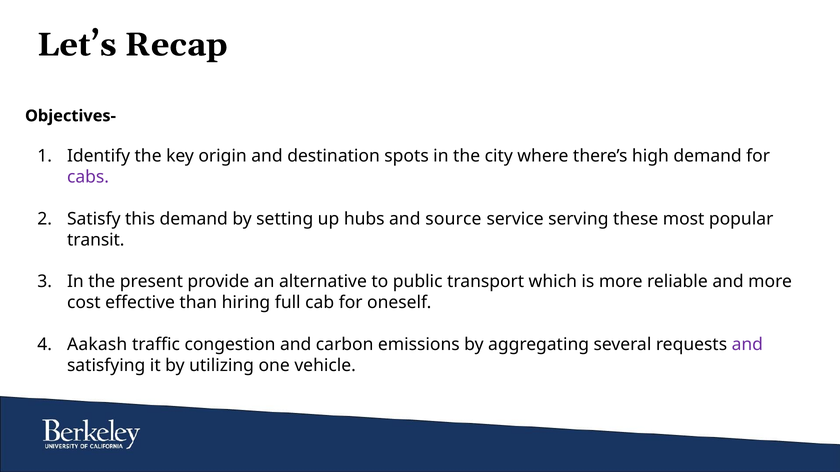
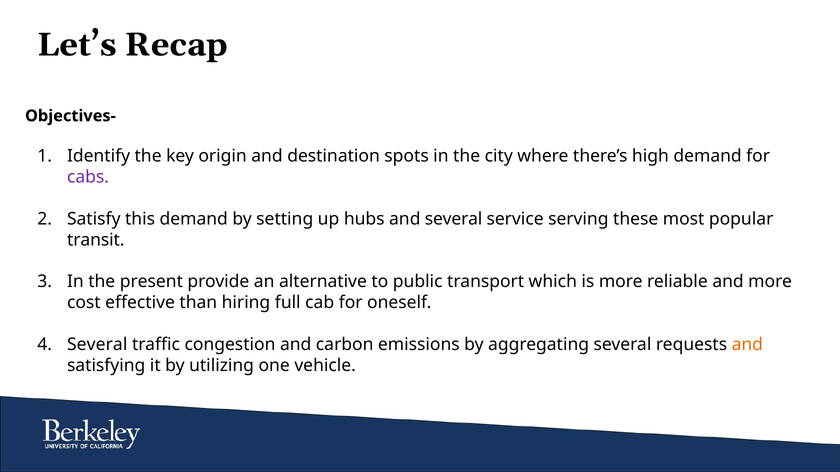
and source: source -> several (454, 219)
Aakash: Aakash -> Several (97, 345)
and colour: purple -> orange (747, 345)
